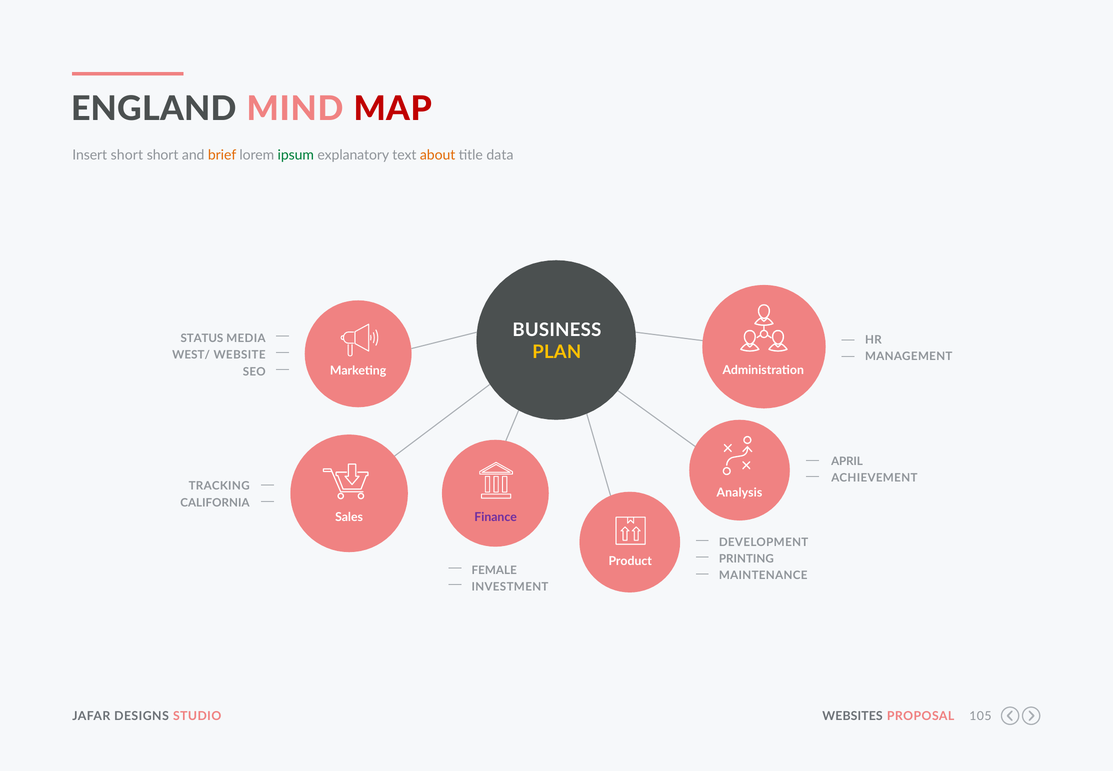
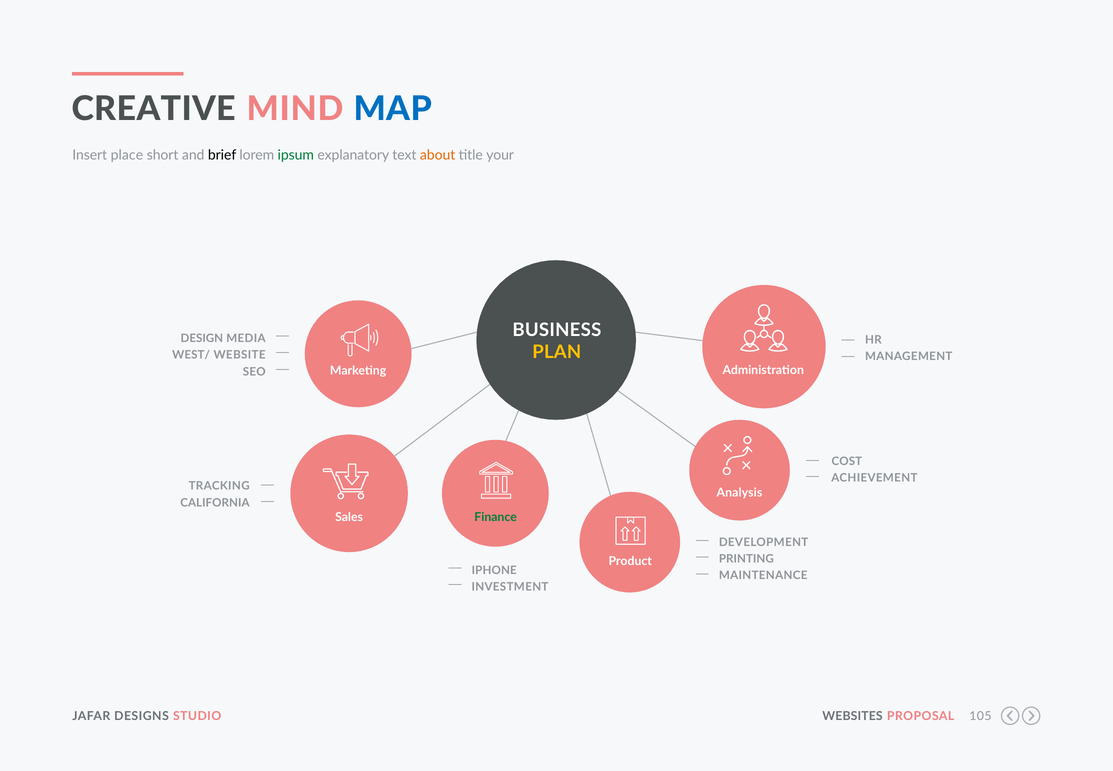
ENGLAND: ENGLAND -> CREATIVE (154, 109)
MAP colour: red -> blue (393, 109)
Insert short: short -> place (127, 155)
brief colour: orange -> black (222, 155)
data: data -> your (500, 155)
STATUS: STATUS -> DESIGN (202, 338)
APRIL: APRIL -> COST (847, 461)
Finance colour: purple -> green (496, 517)
FEMALE: FEMALE -> IPHONE (494, 570)
